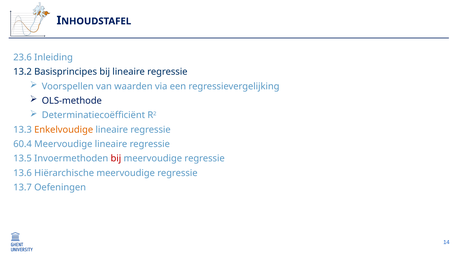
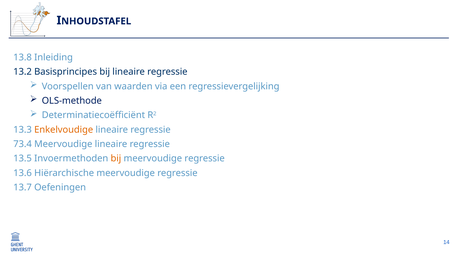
23.6: 23.6 -> 13.8 (23, 57)
60.4: 60.4 -> 73.4 (23, 144)
bij colour: red -> orange (116, 159)
